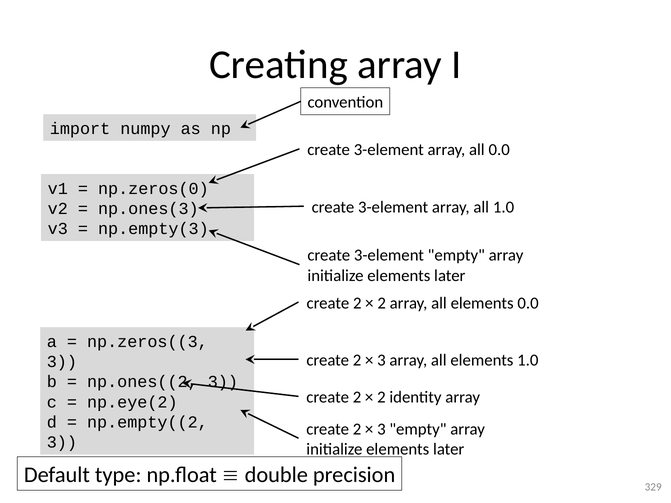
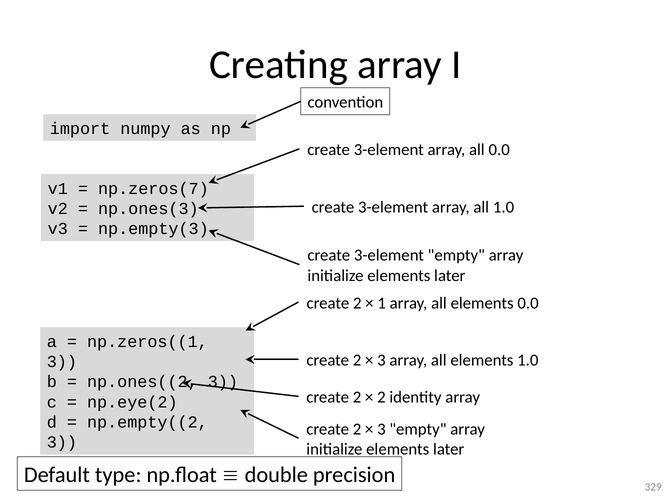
np.zeros(0: np.zeros(0 -> np.zeros(7 (153, 189)
2: 2 -> 1 (382, 303)
np.zeros((3: np.zeros((3 -> np.zeros((1 (147, 342)
